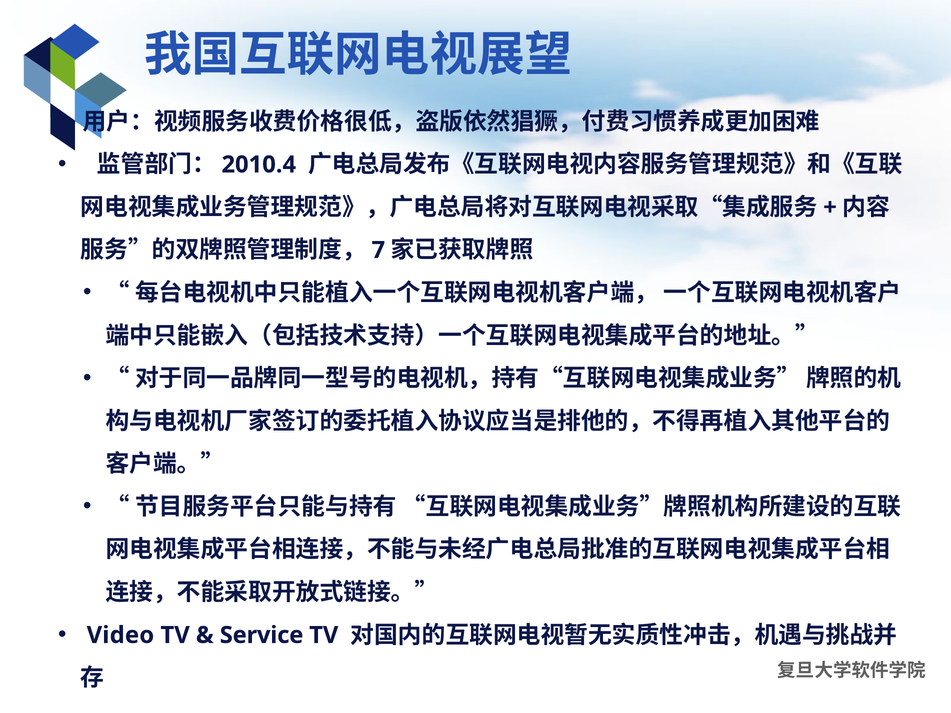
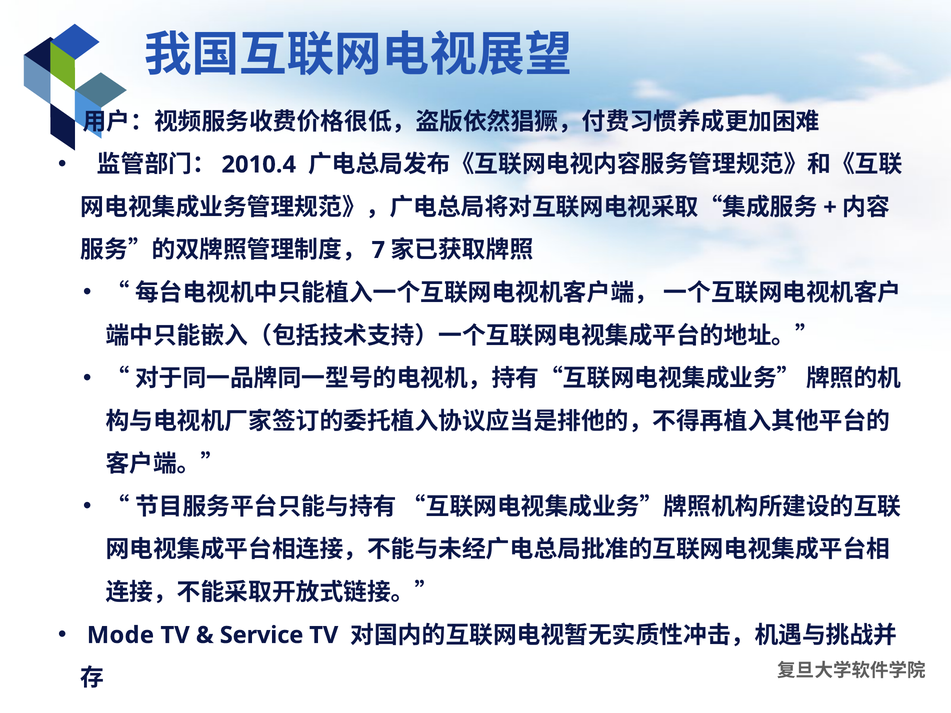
Video: Video -> Mode (120, 635)
